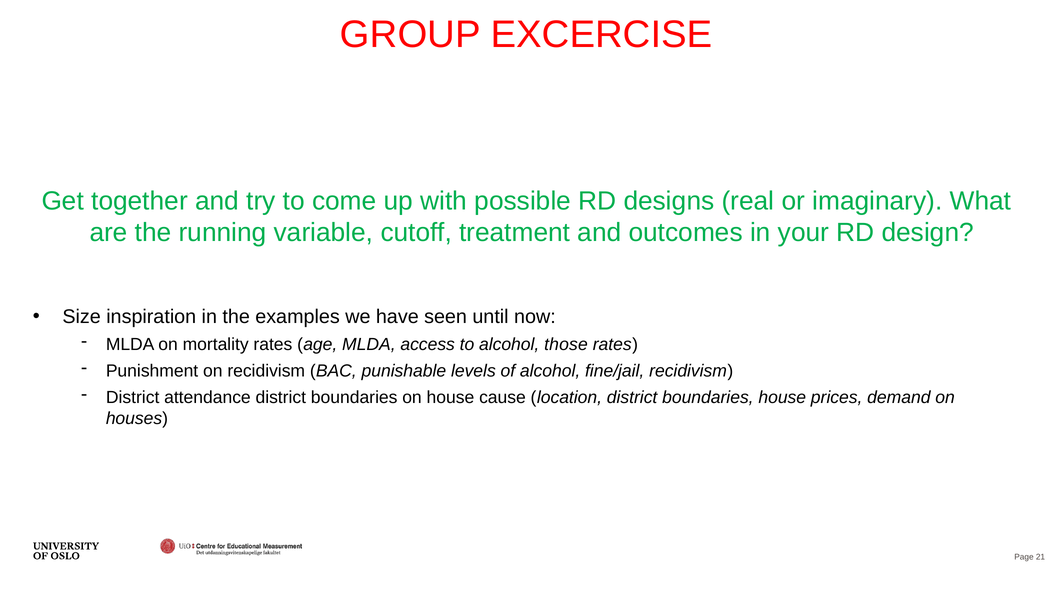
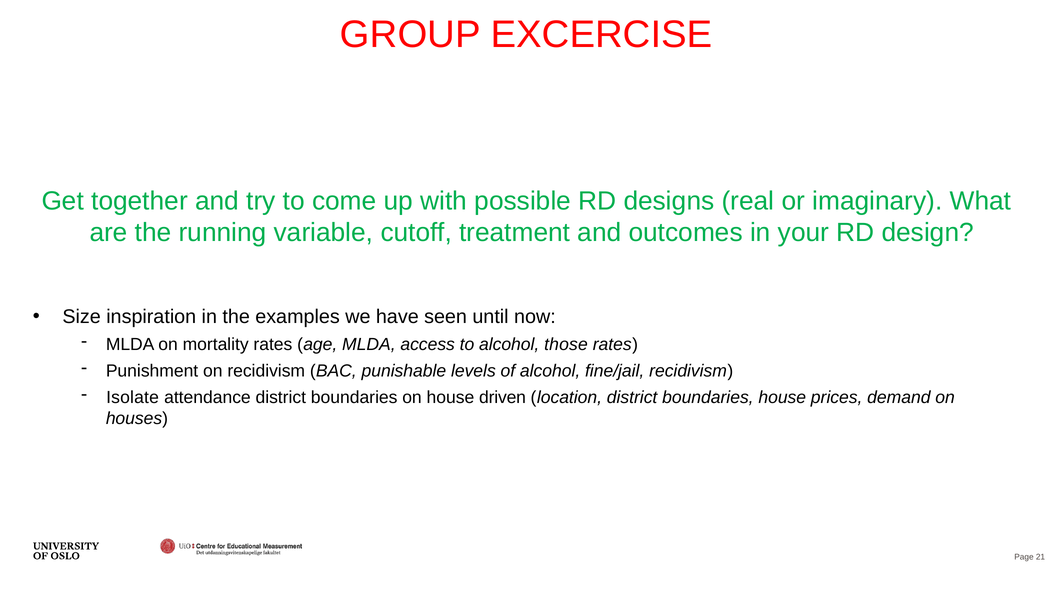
District: District -> Isolate (133, 398)
cause: cause -> driven (503, 398)
